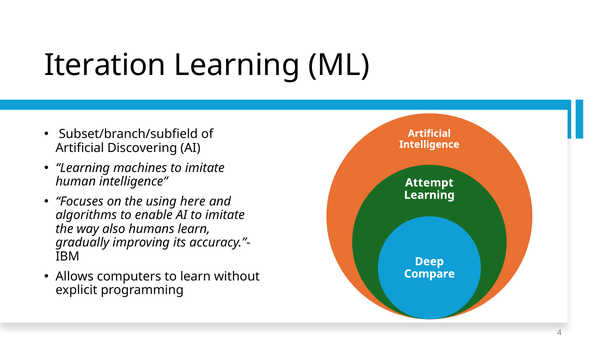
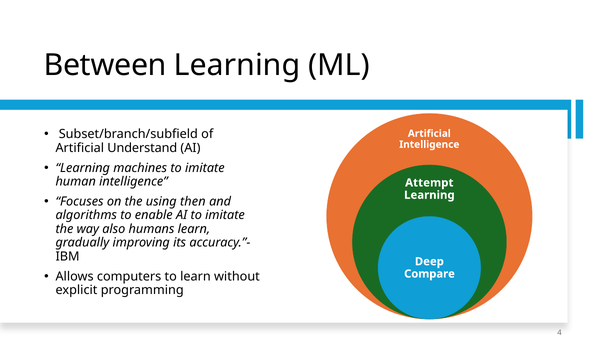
Iteration: Iteration -> Between (105, 65)
Discovering: Discovering -> Understand (142, 148)
here: here -> then (193, 202)
